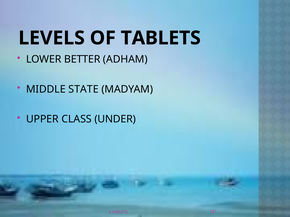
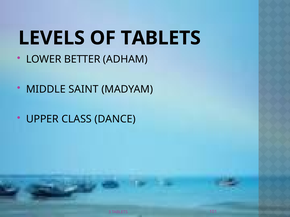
STATE: STATE -> SAINT (83, 89)
UNDER: UNDER -> DANCE (115, 119)
